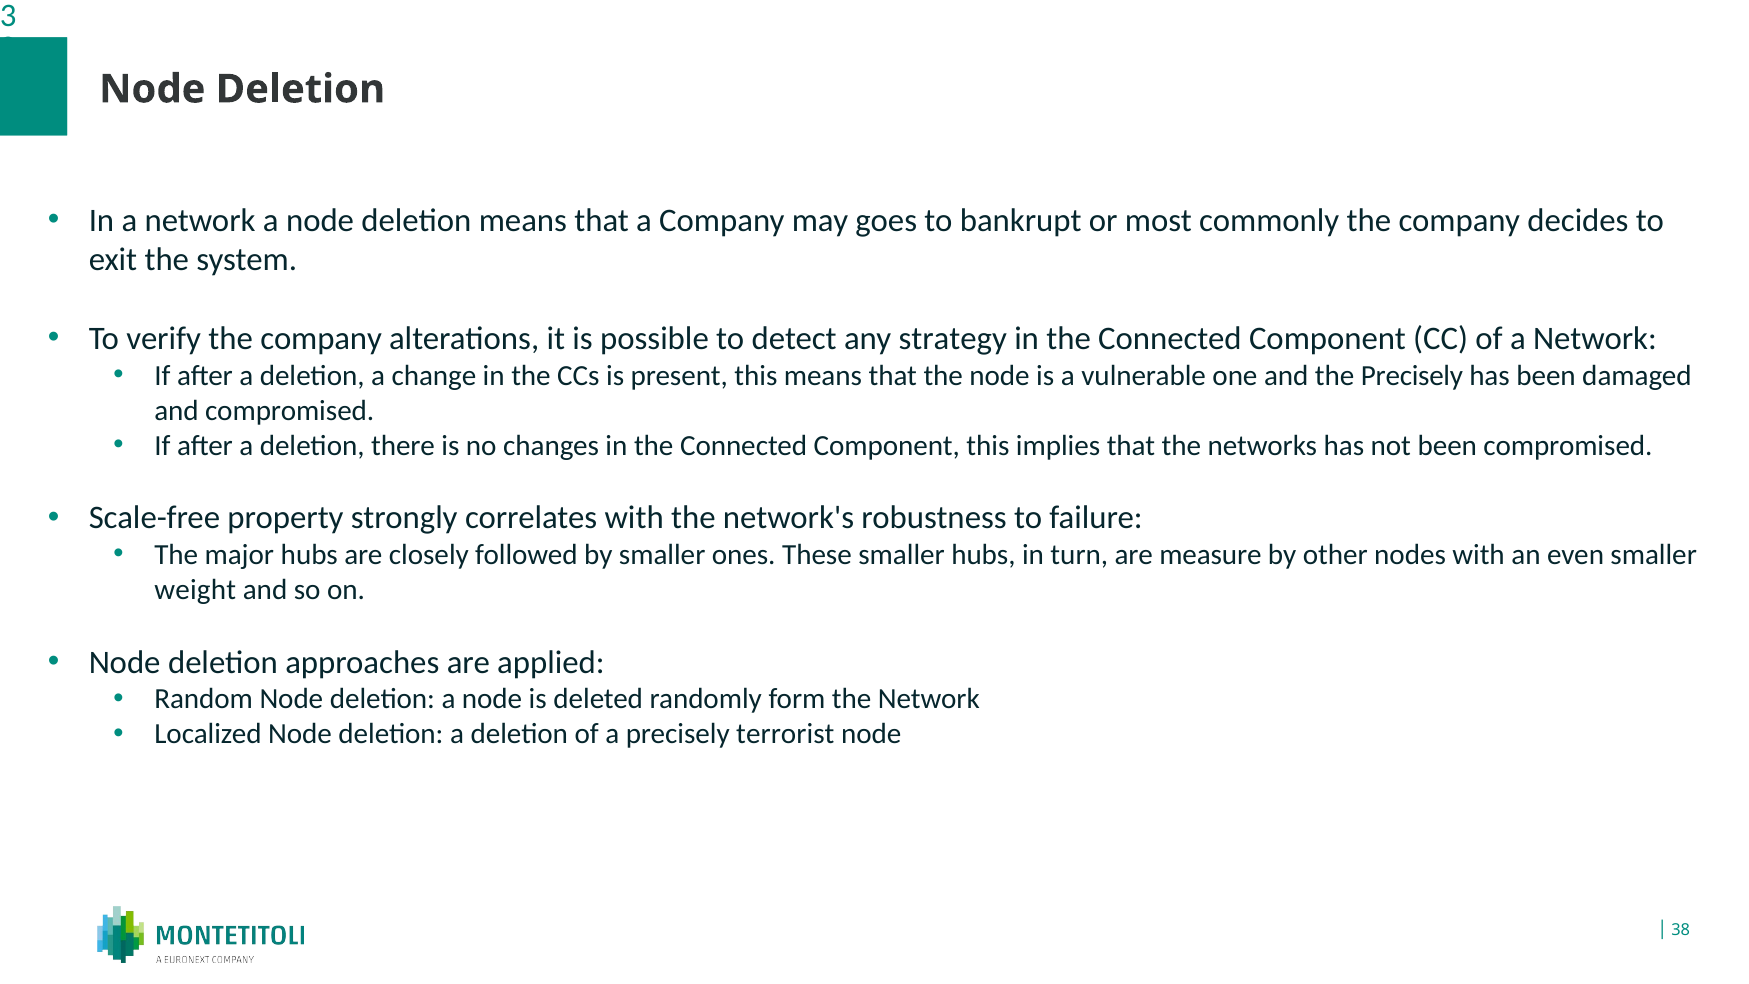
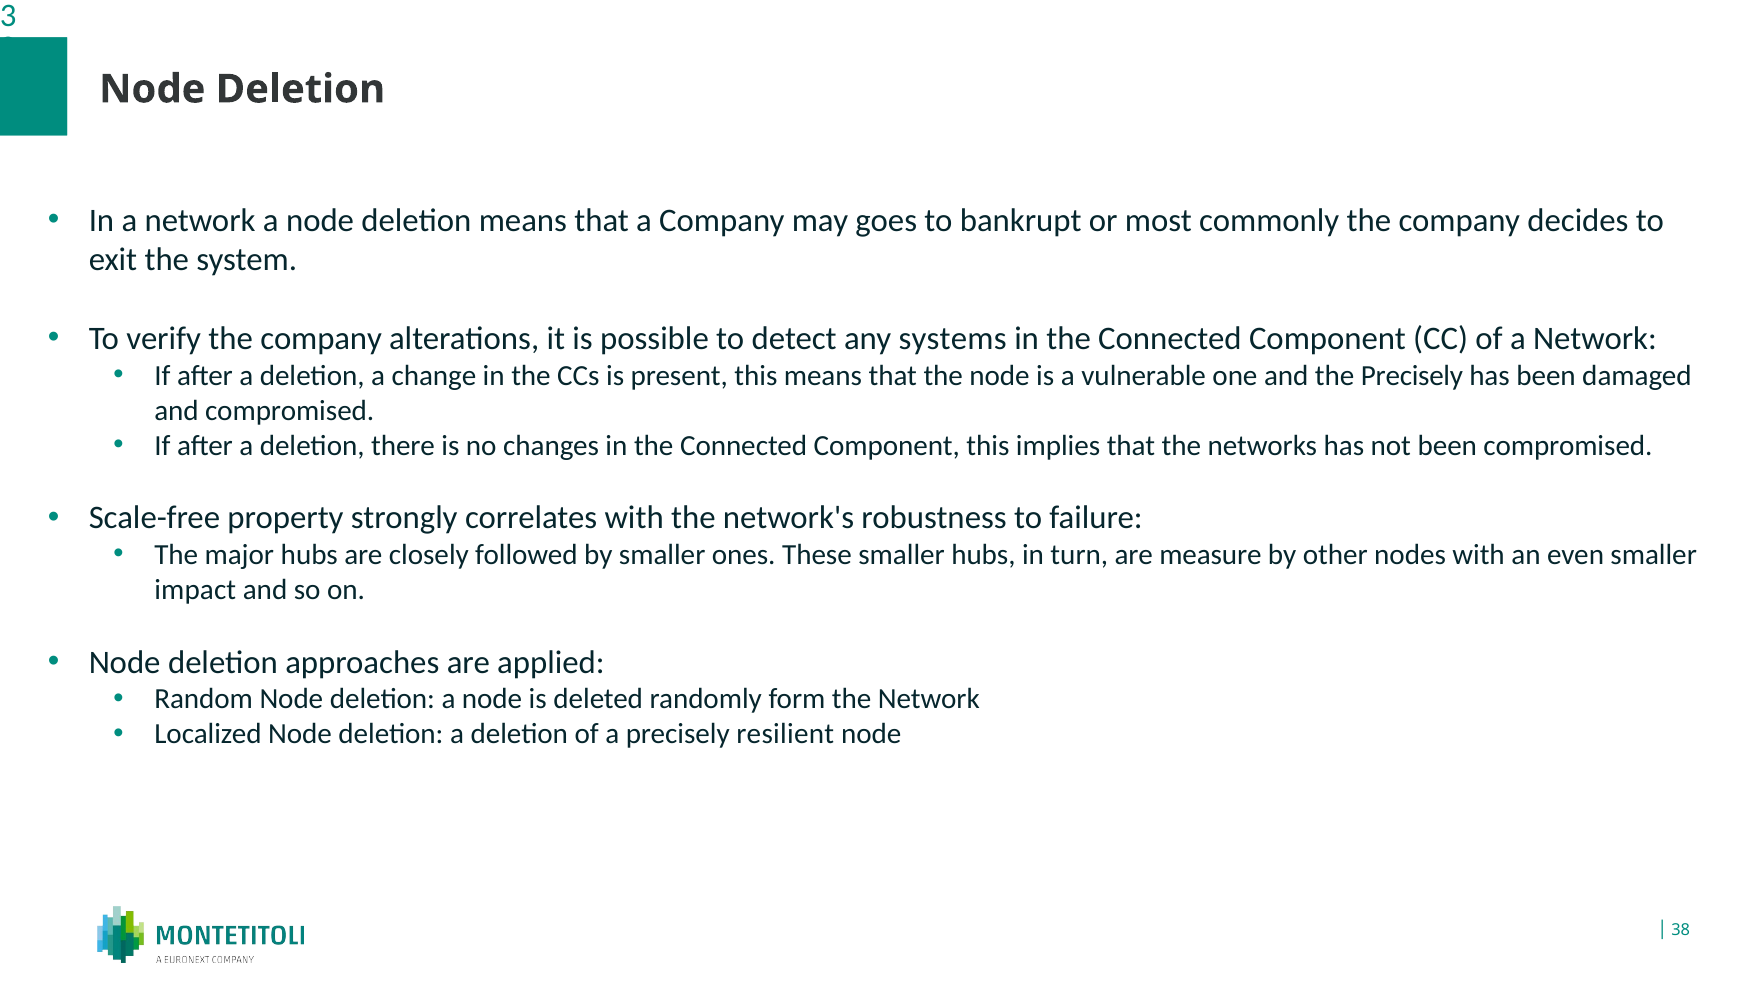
strategy: strategy -> systems (953, 339)
weight: weight -> impact (195, 590)
terrorist: terrorist -> resilient (785, 734)
